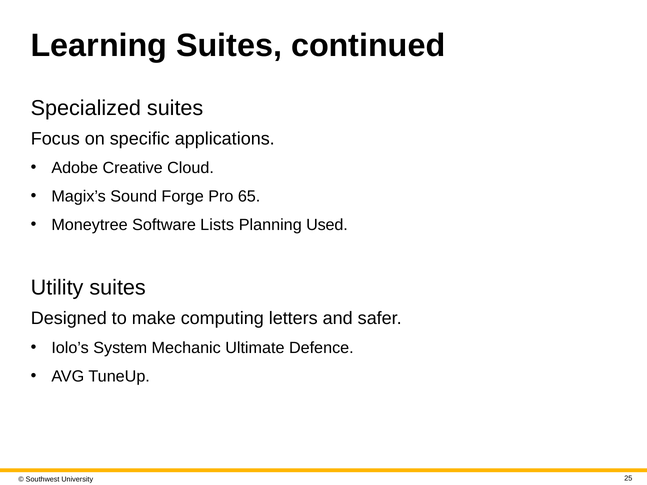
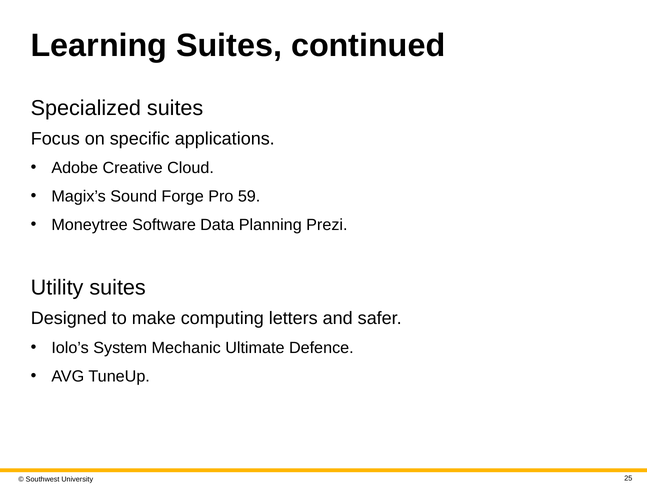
65: 65 -> 59 (249, 196)
Lists: Lists -> Data (217, 225)
Used: Used -> Prezi (327, 225)
